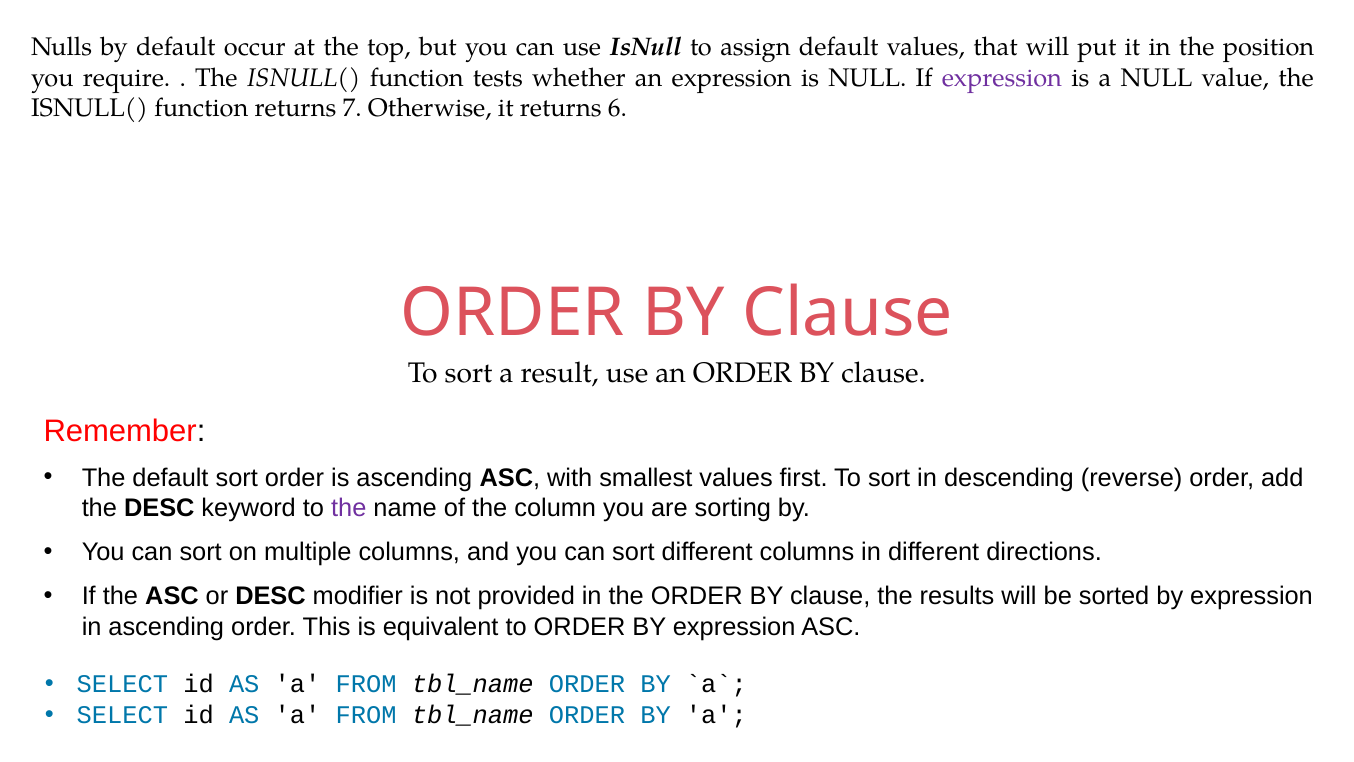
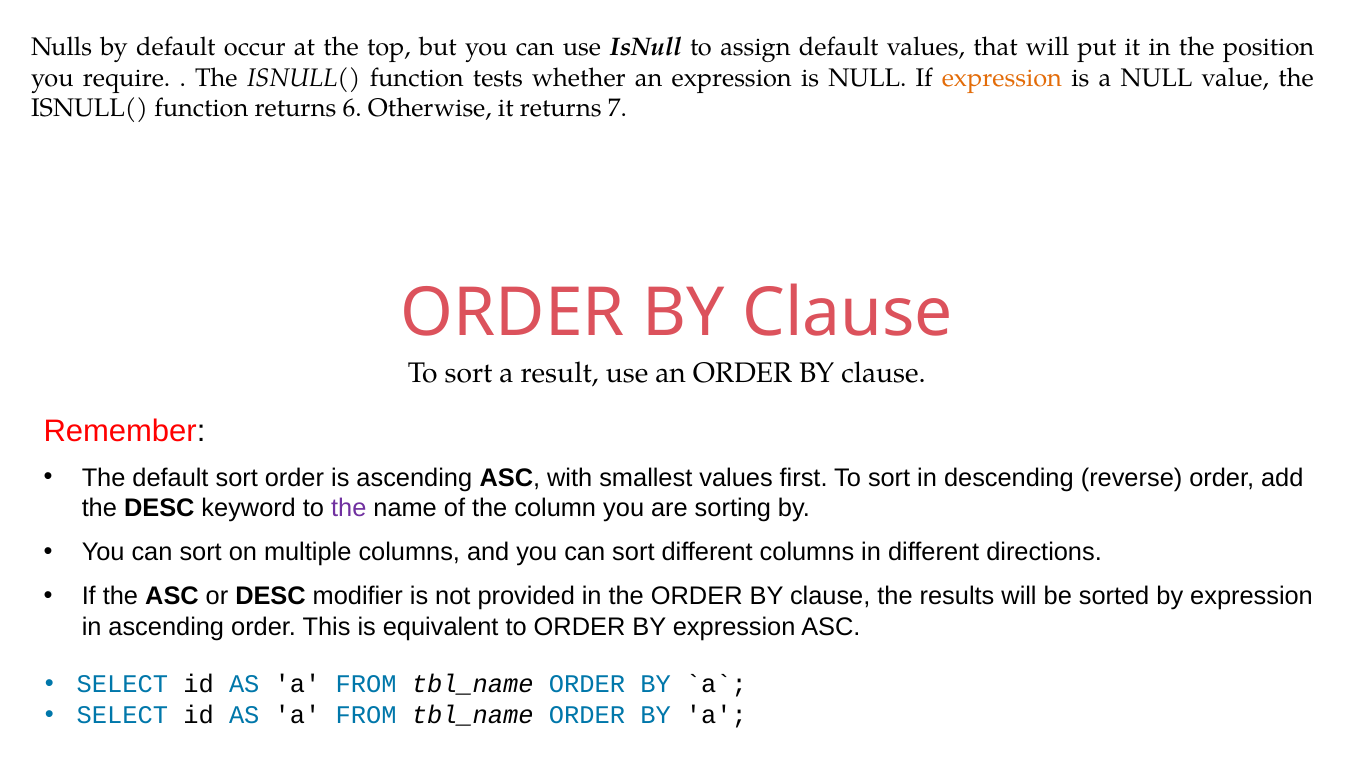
expression colour: purple -> orange (1002, 78)
7: 7 -> 6 (352, 108)
6: 6 -> 7 (617, 108)
